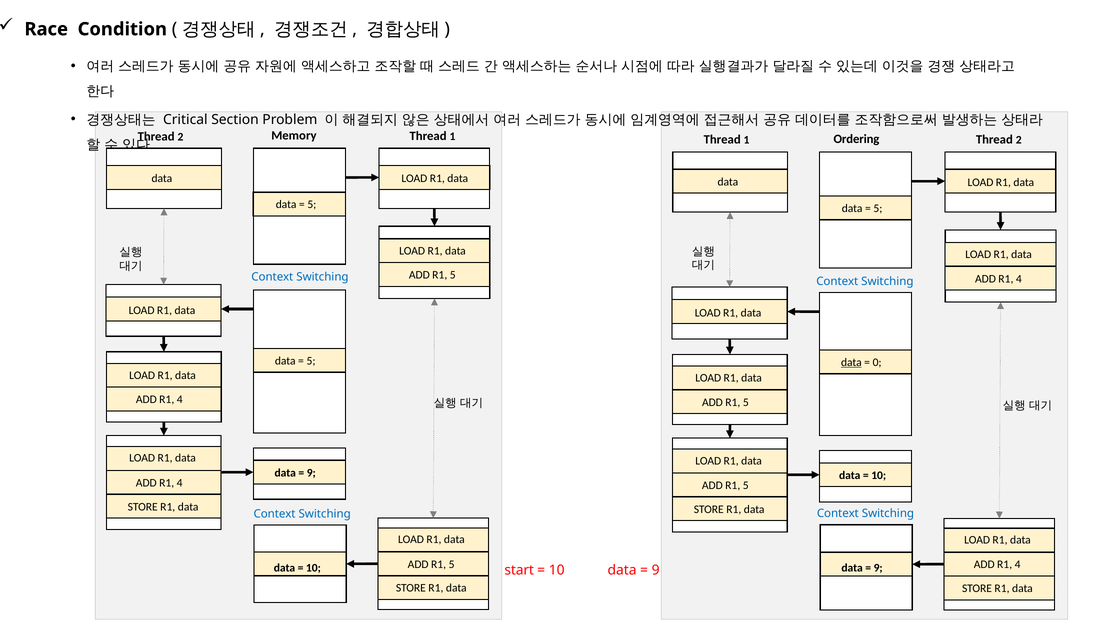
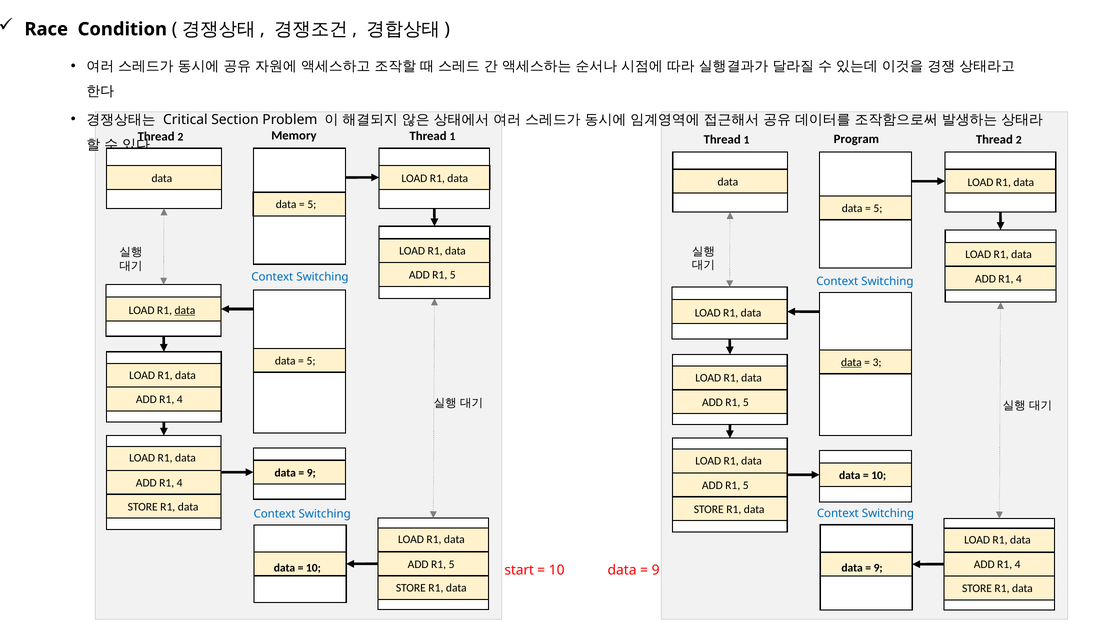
Ordering: Ordering -> Program (856, 139)
data underline: none -> present (185, 310)
0: 0 -> 3 (877, 362)
